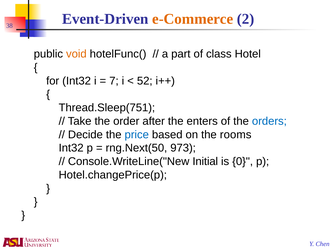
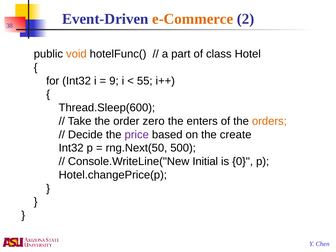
7: 7 -> 9 (114, 81)
52: 52 -> 55 (145, 81)
Thread.Sleep(751: Thread.Sleep(751 -> Thread.Sleep(600 (107, 108)
after: after -> zero (154, 121)
orders colour: blue -> orange (269, 121)
price colour: blue -> purple (137, 135)
rooms: rooms -> create (236, 135)
973: 973 -> 500 (183, 148)
